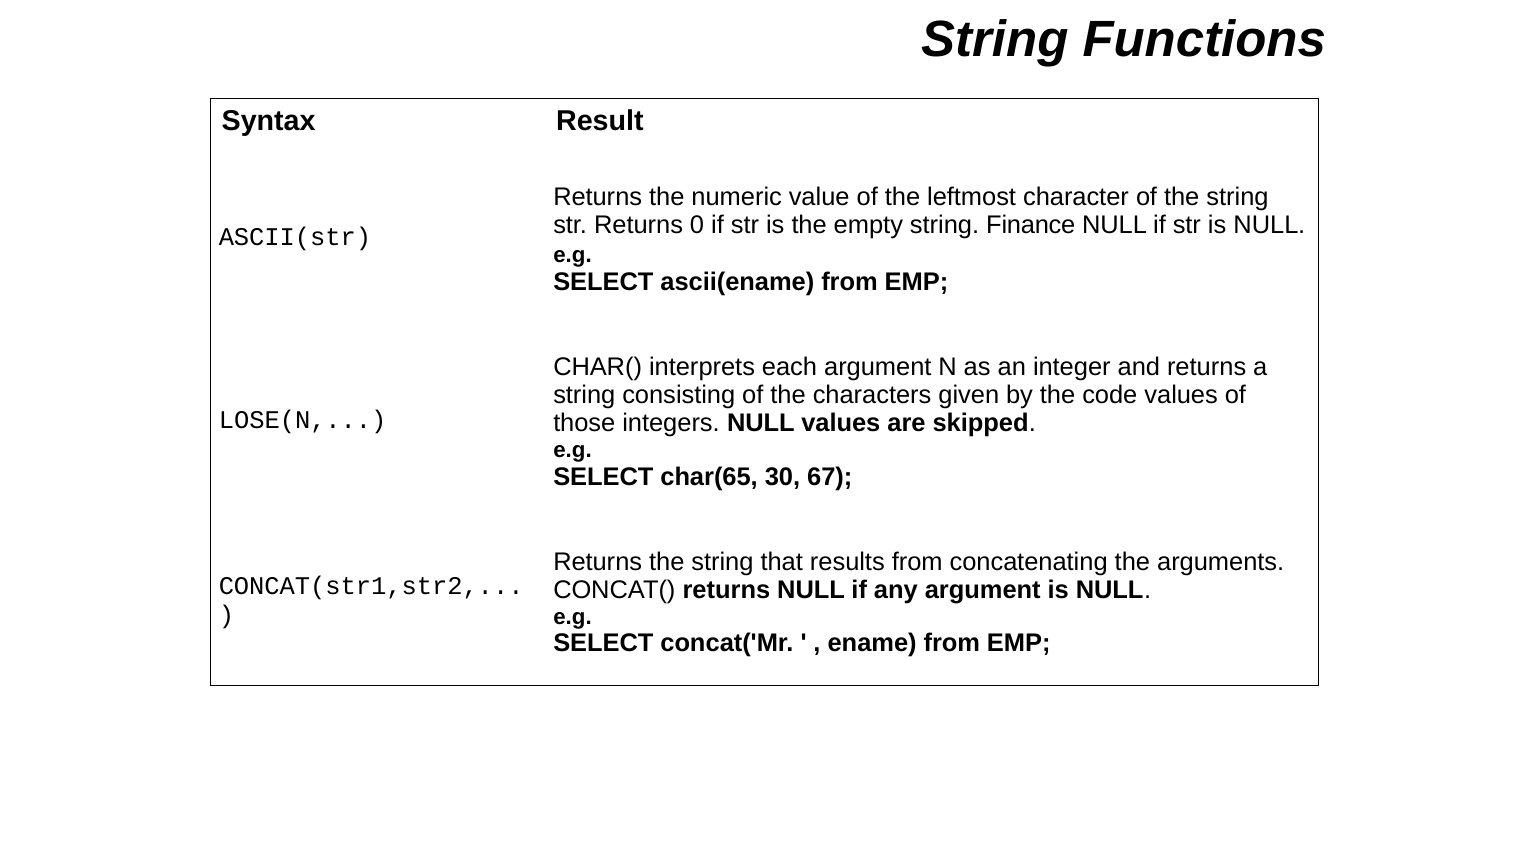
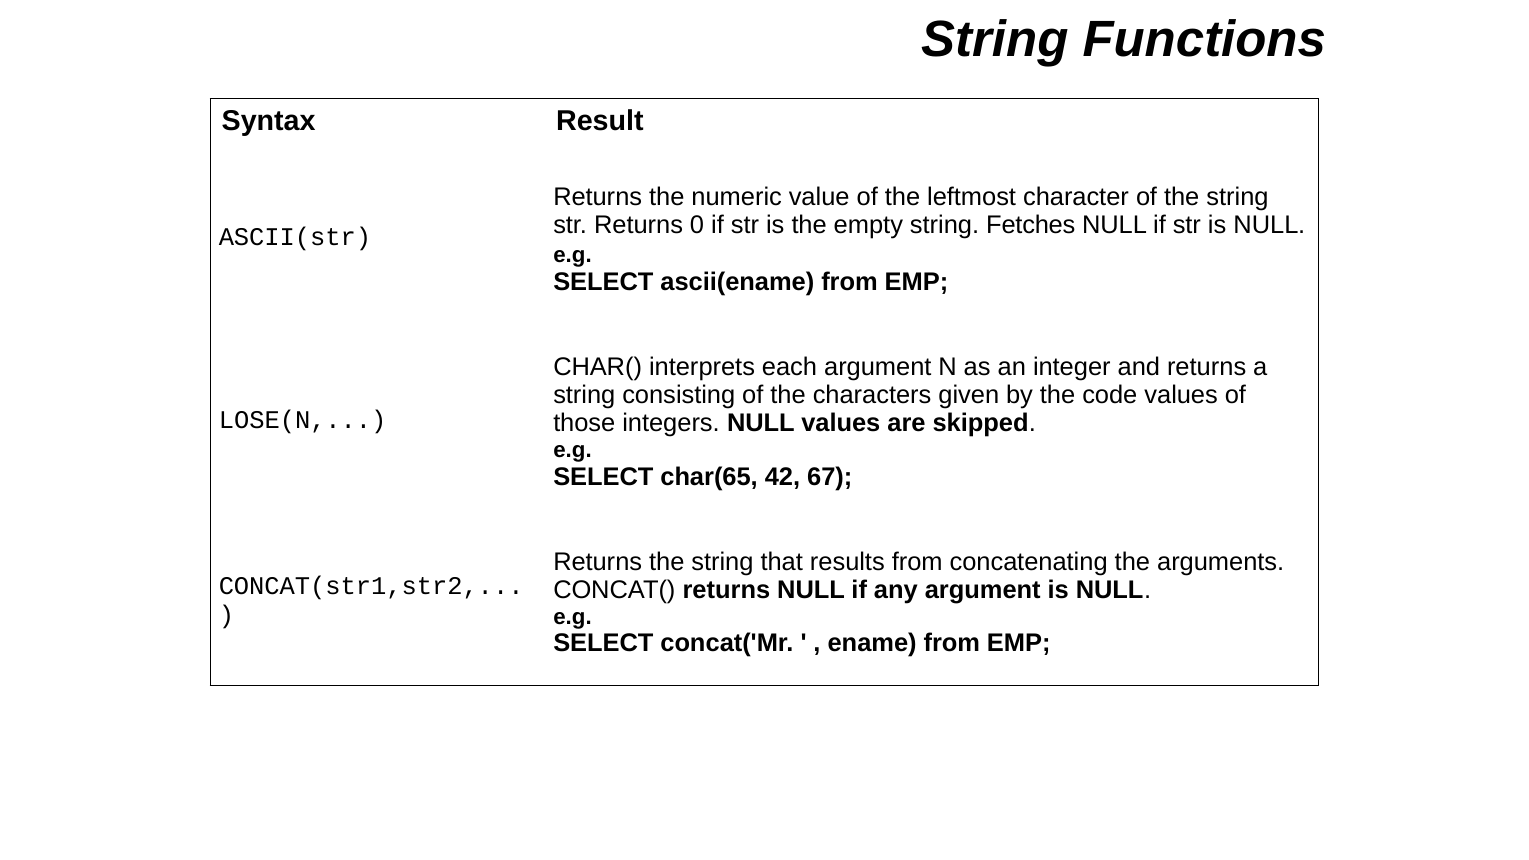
Finance: Finance -> Fetches (1031, 225)
30: 30 -> 42 (783, 477)
